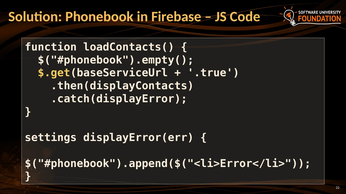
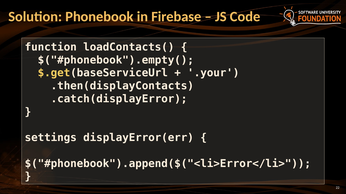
.true: .true -> .your (213, 73)
